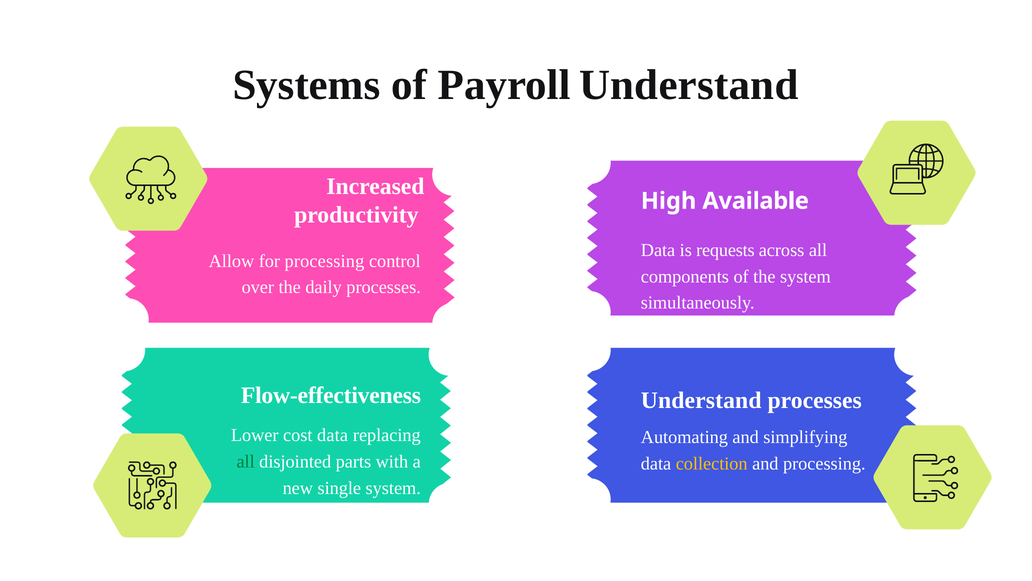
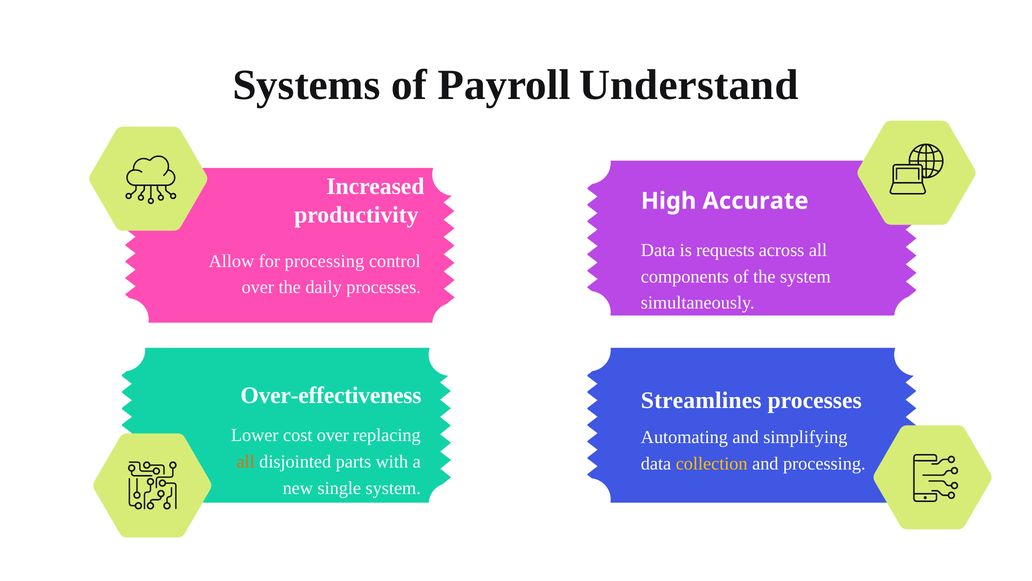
Available: Available -> Accurate (755, 201)
Flow-effectiveness: Flow-effectiveness -> Over-effectiveness (331, 395)
Understand: Understand -> Streamlines (701, 400)
cost data: data -> over (333, 435)
all colour: green -> orange (246, 461)
